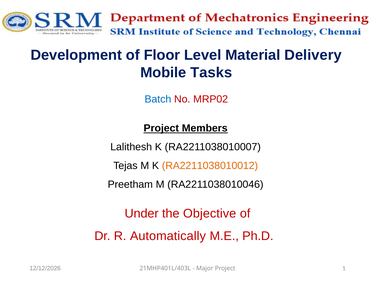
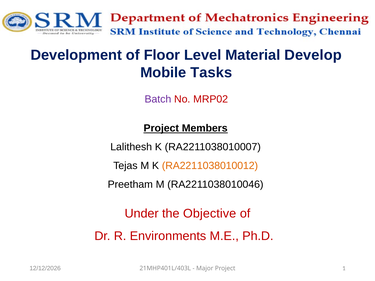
Delivery: Delivery -> Develop (313, 55)
Batch colour: blue -> purple (158, 99)
Automatically: Automatically -> Environments (168, 236)
